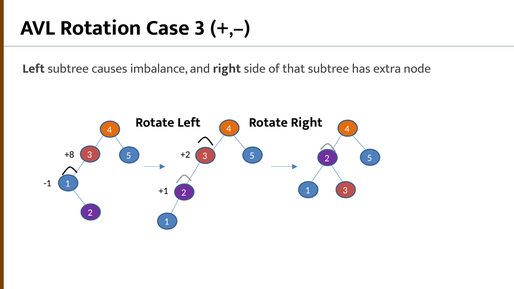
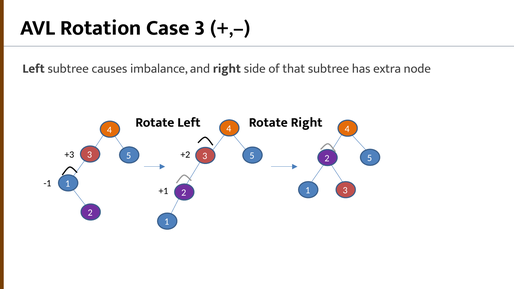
+8: +8 -> +3 (69, 155)
